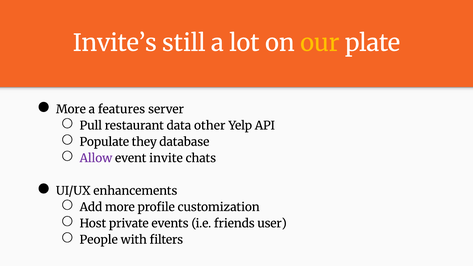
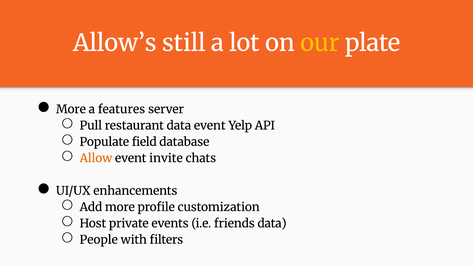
Invite’s: Invite’s -> Allow’s (115, 43)
data other: other -> event (210, 126)
they: they -> field (144, 142)
Allow colour: purple -> orange (96, 158)
friends user: user -> data (272, 224)
